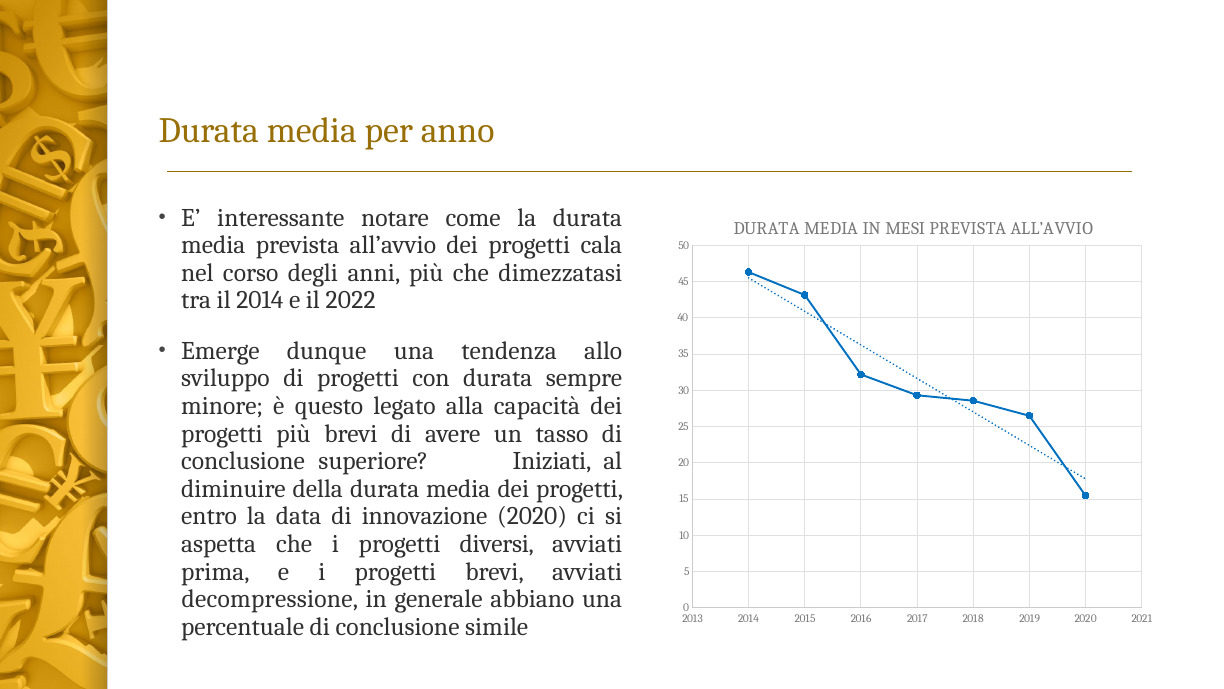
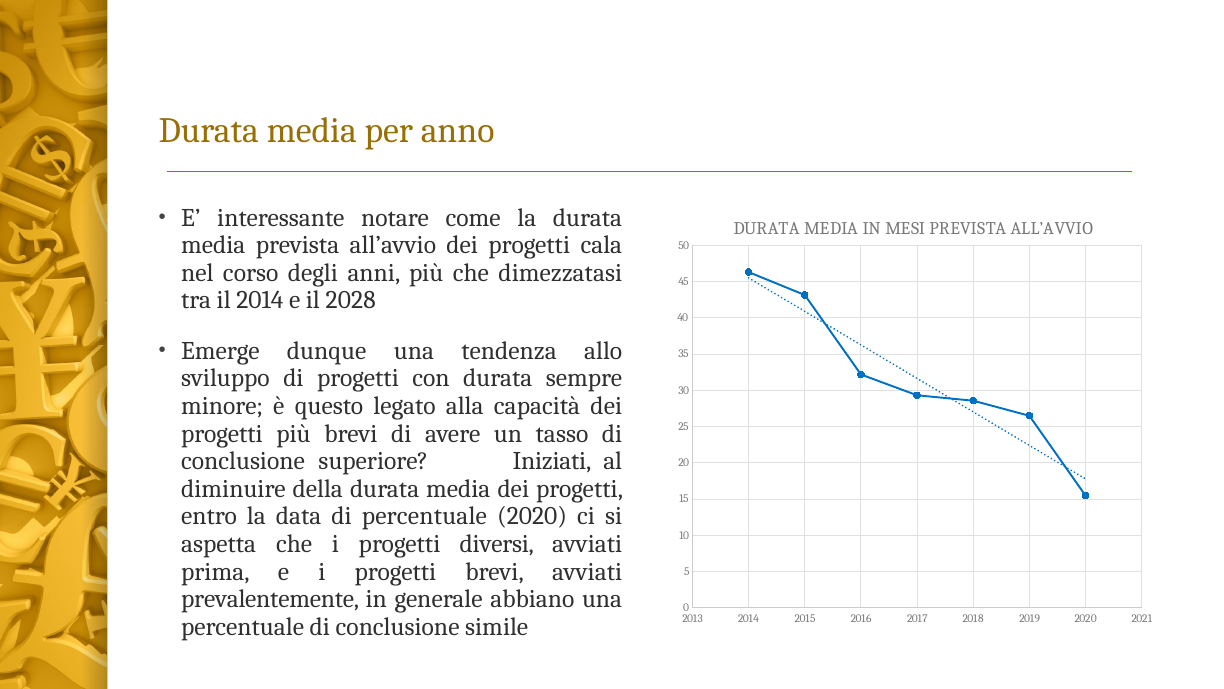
2022: 2022 -> 2028 (351, 300)
di innovazione: innovazione -> percentuale (424, 516)
decompressione: decompressione -> prevalentemente (270, 599)
